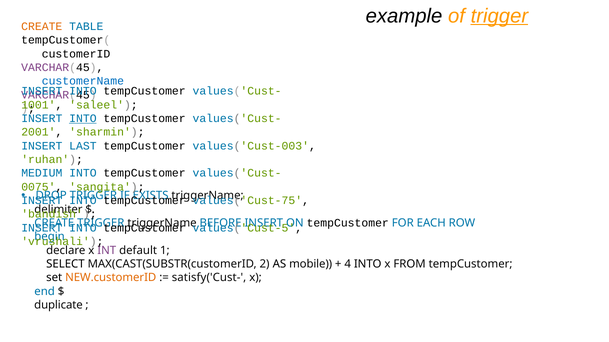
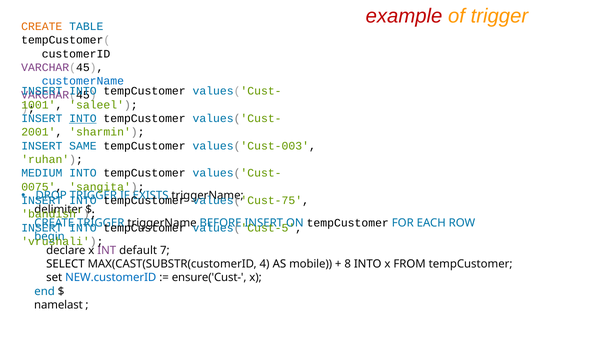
example colour: black -> red (404, 16)
trigger underline: present -> none (499, 16)
LAST: LAST -> SAME (83, 146)
1: 1 -> 7 (165, 251)
2: 2 -> 4 (265, 264)
4: 4 -> 8 (348, 264)
NEW.customerID colour: orange -> blue (111, 278)
satisfy('Cust-: satisfy('Cust- -> ensure('Cust- (209, 278)
duplicate: duplicate -> namelast (58, 306)
